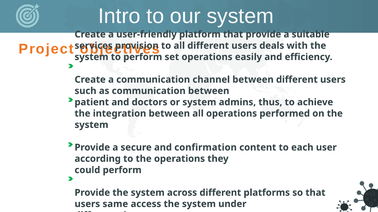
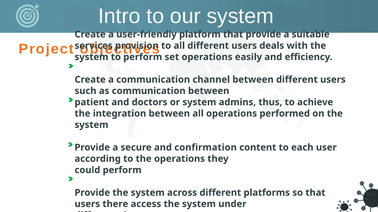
same: same -> there (115, 205)
